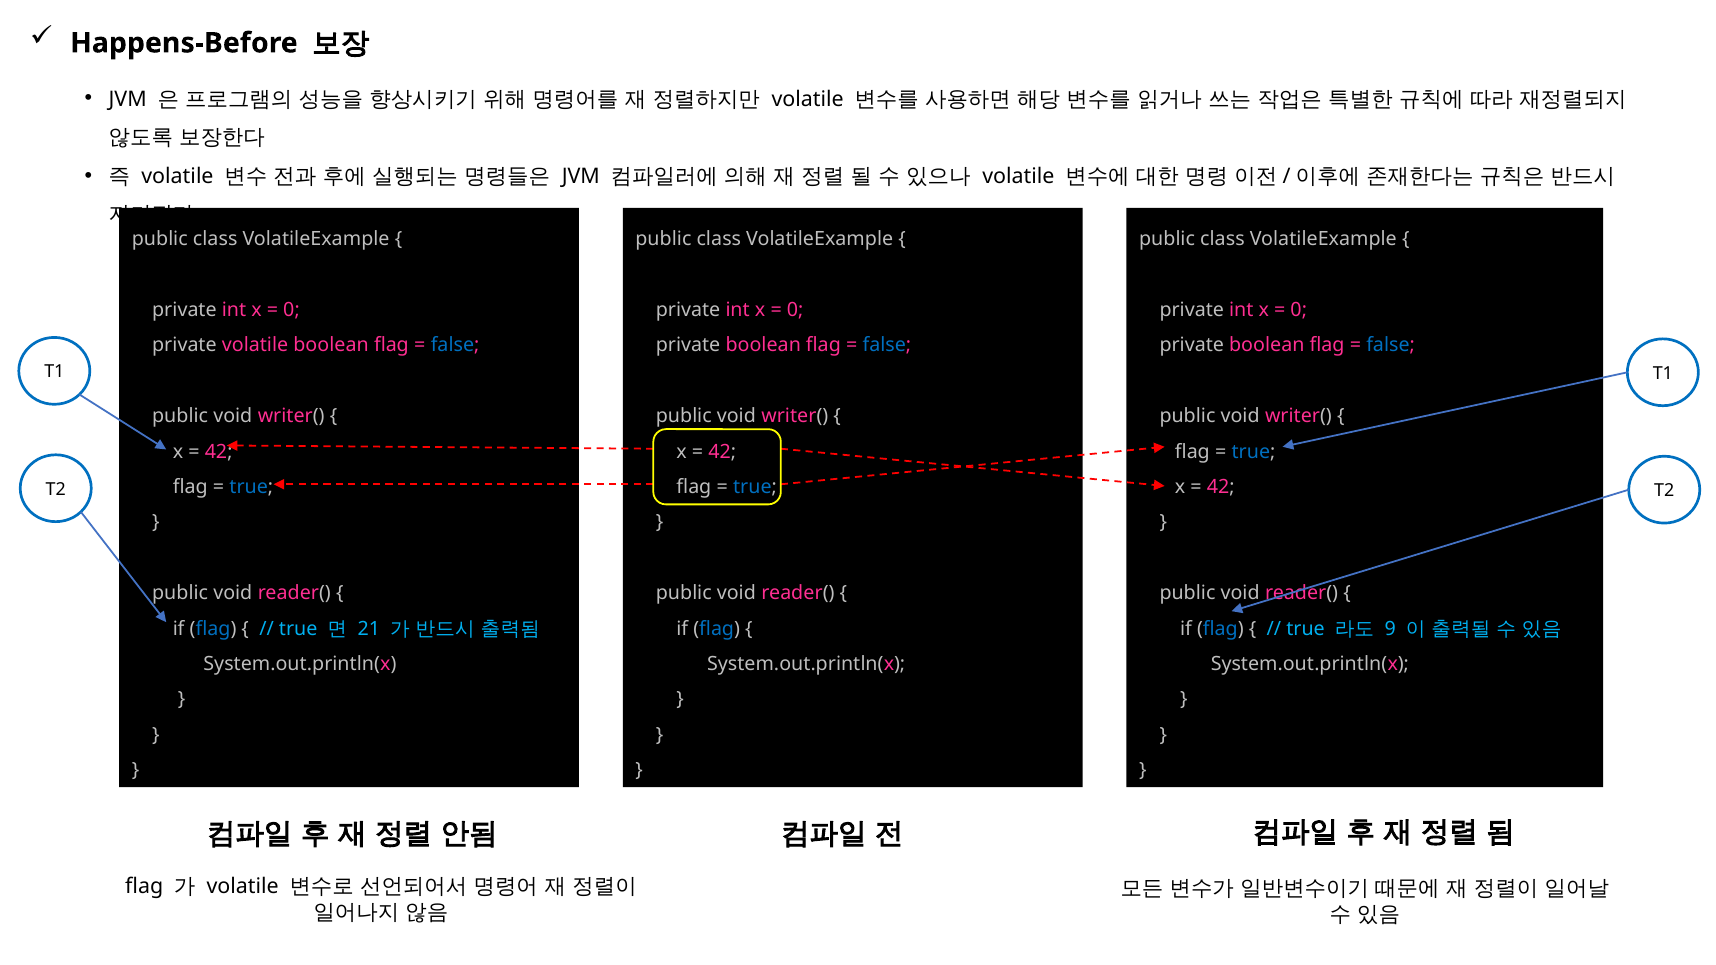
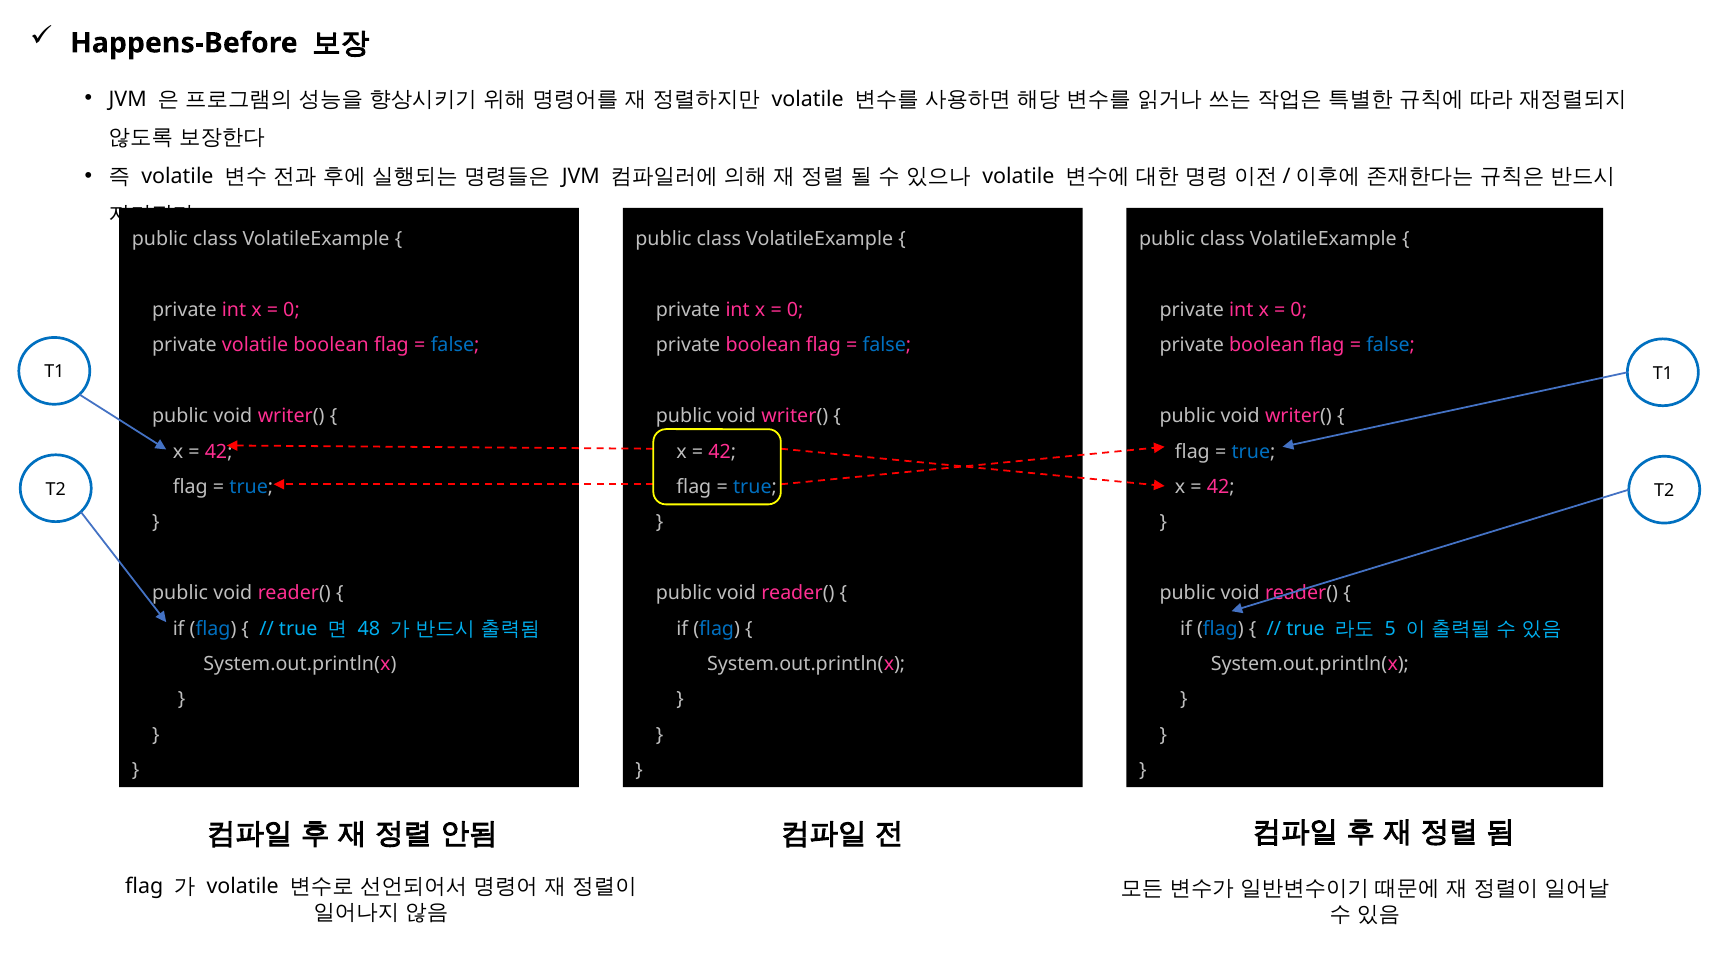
21: 21 -> 48 (369, 629)
9: 9 -> 5 (1390, 629)
